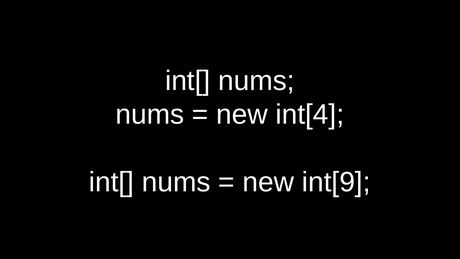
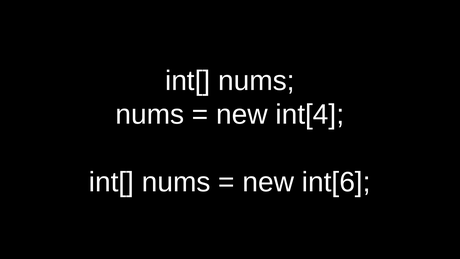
int[9: int[9 -> int[6 (336, 182)
